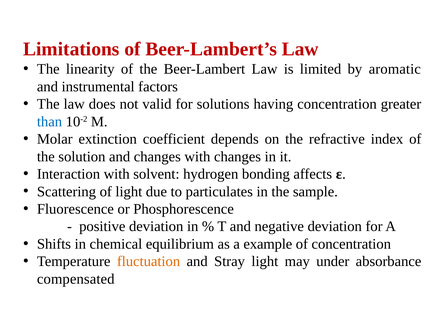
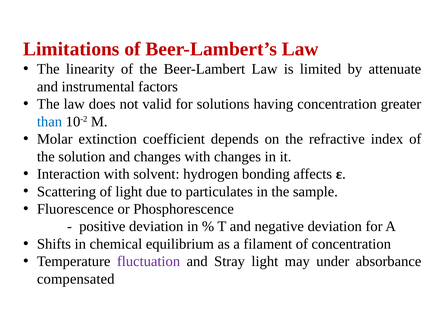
aromatic: aromatic -> attenuate (395, 69)
example: example -> filament (268, 244)
fluctuation colour: orange -> purple (149, 262)
